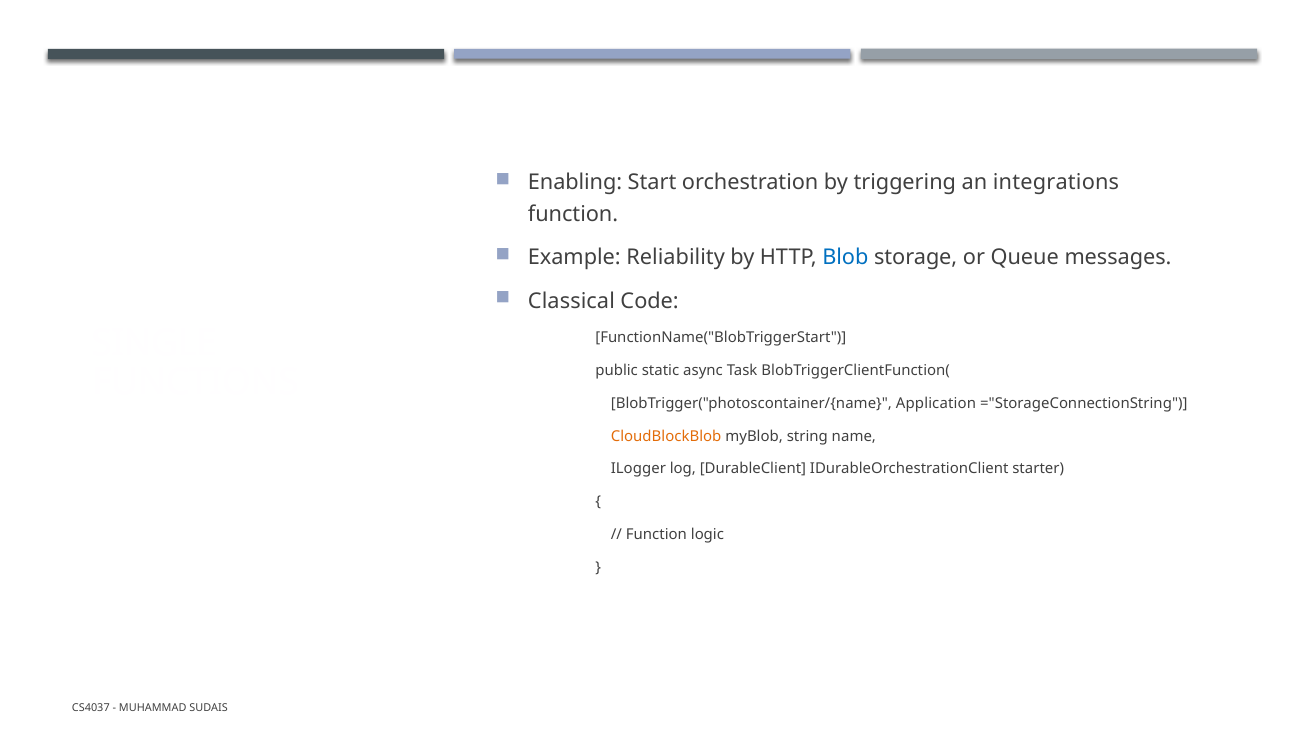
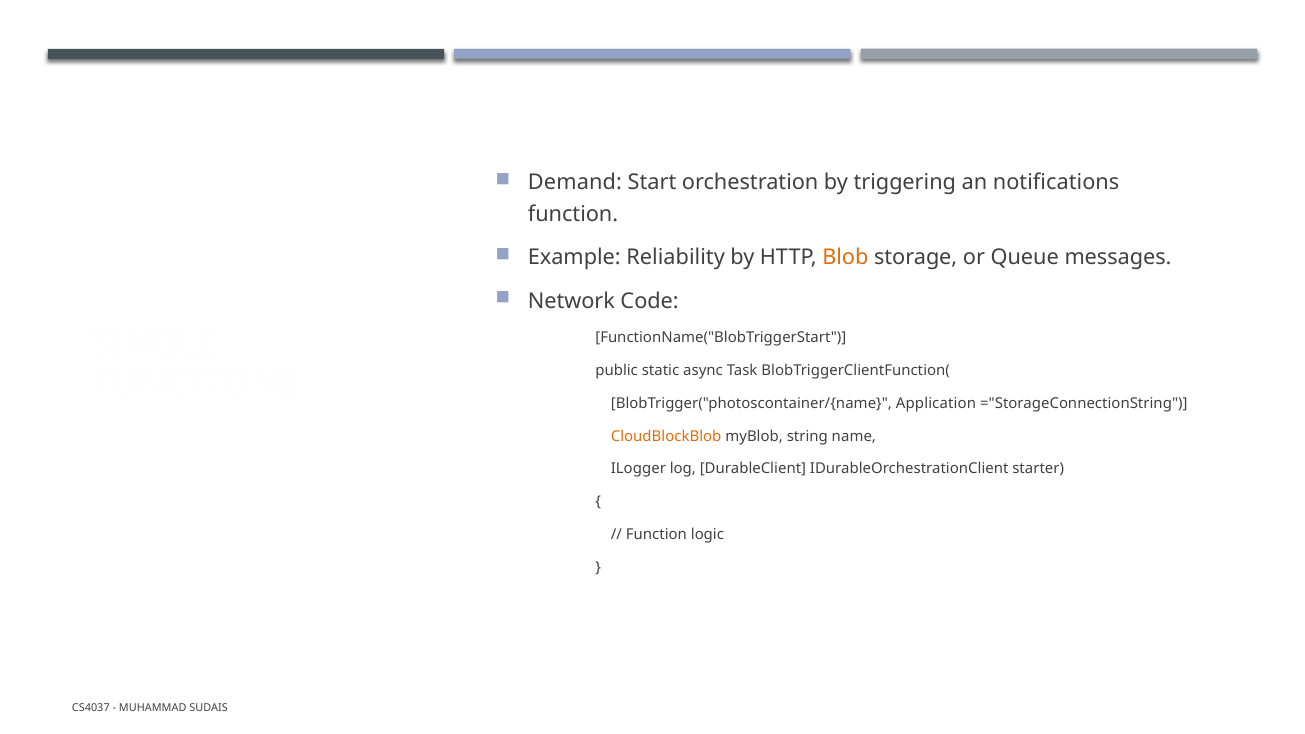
Enabling: Enabling -> Demand (575, 183)
integrations: integrations -> notifications (1056, 183)
Blob colour: blue -> orange (845, 258)
Classical: Classical -> Network (571, 302)
